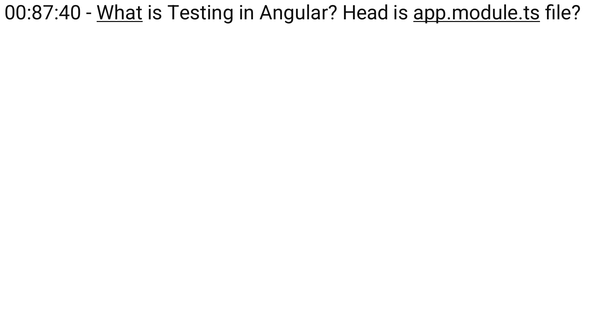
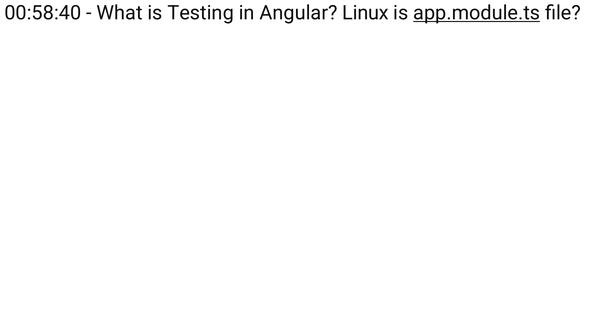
00:87:40: 00:87:40 -> 00:58:40 (43, 13)
What underline: present -> none (120, 13)
Head: Head -> Linux (365, 13)
